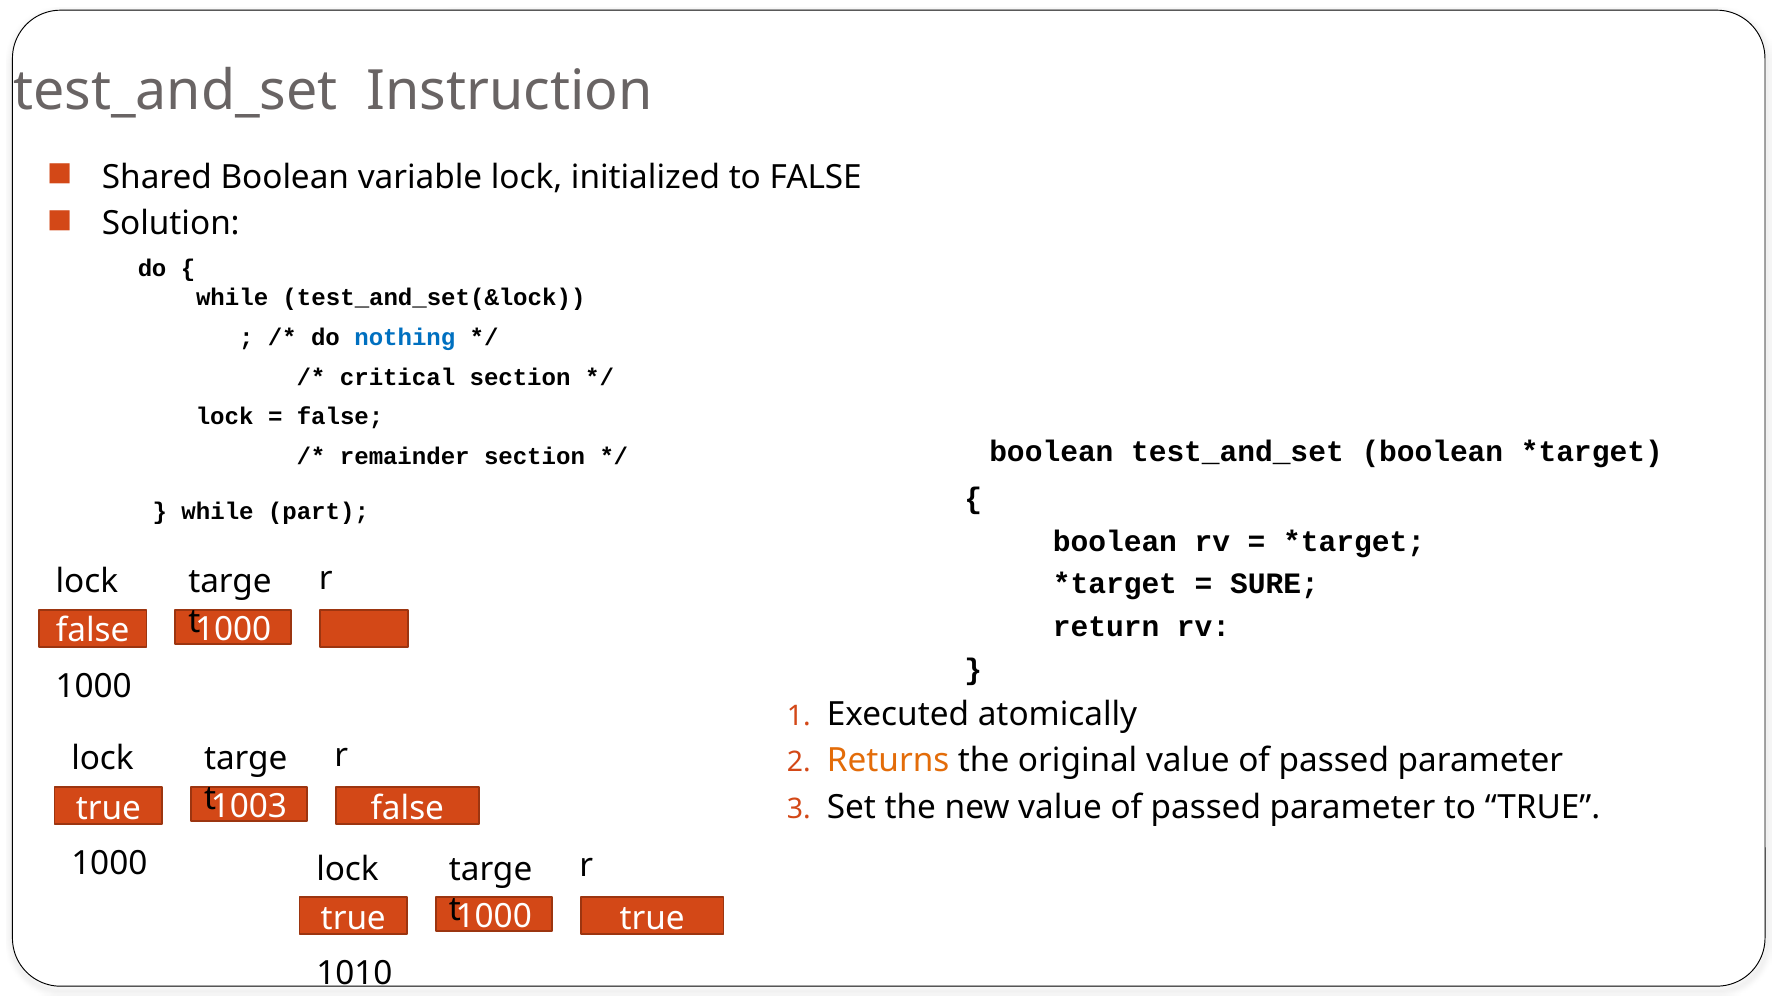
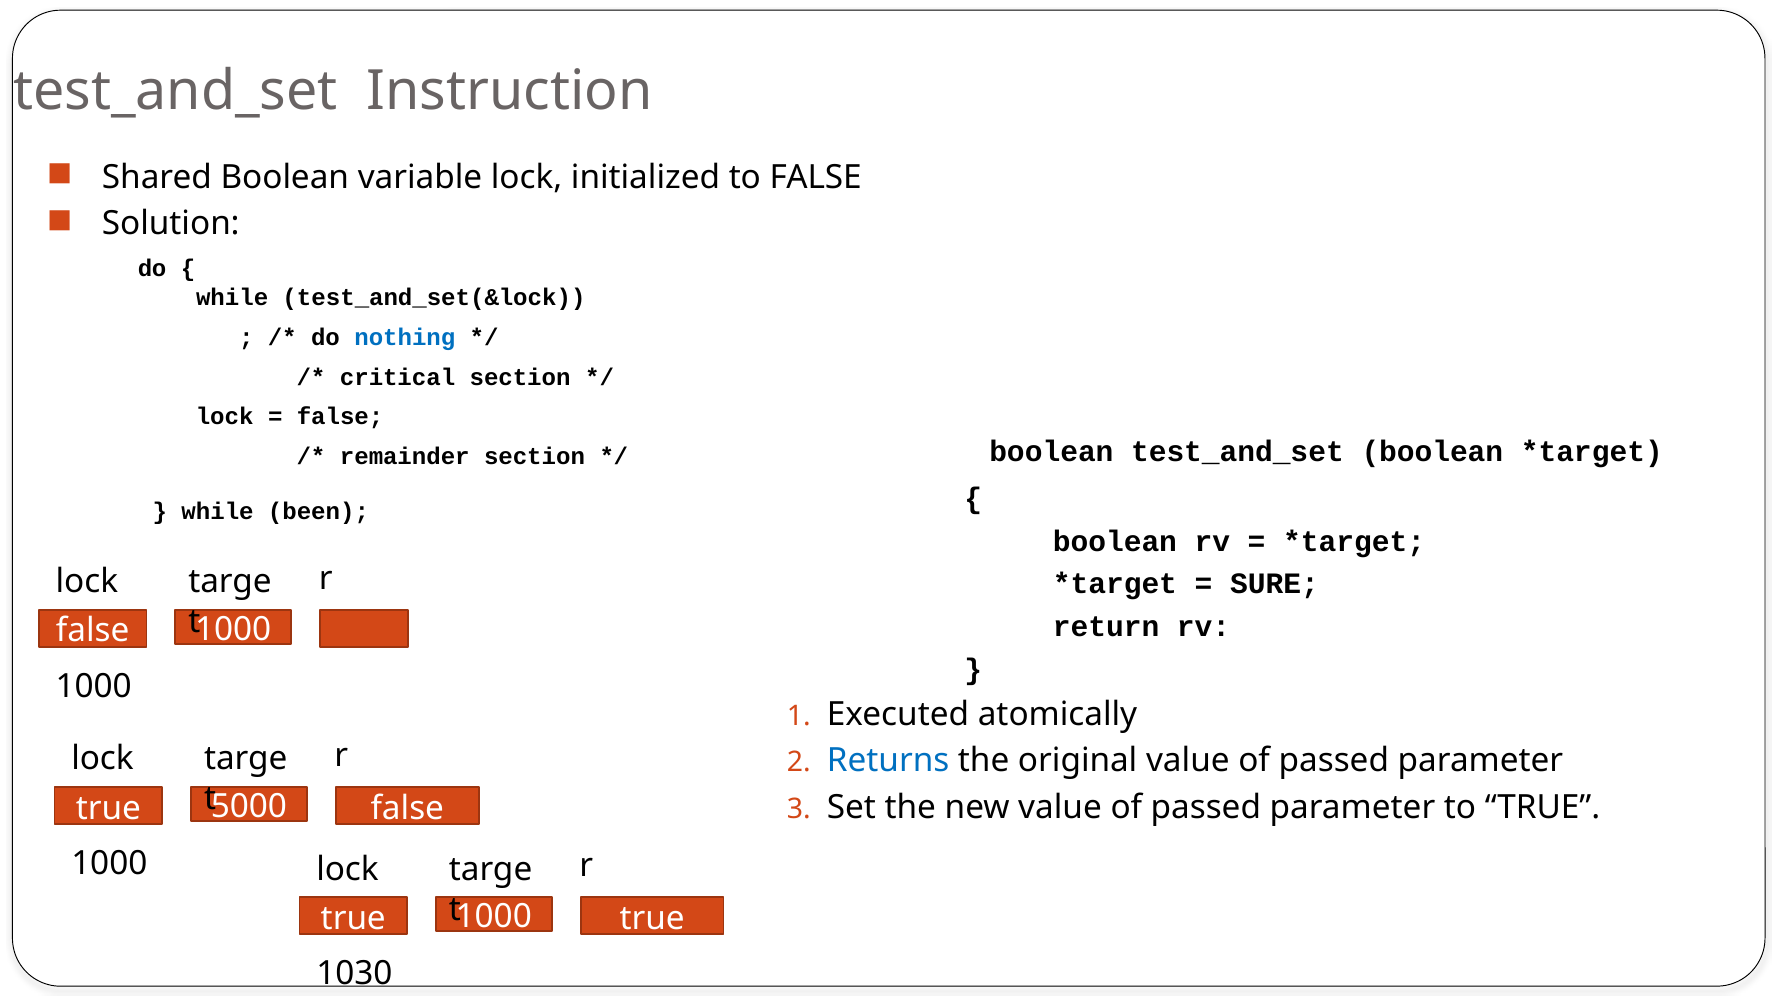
part: part -> been (318, 511)
Returns colour: orange -> blue (888, 761)
1003: 1003 -> 5000 (249, 807)
1010: 1010 -> 1030 (354, 974)
